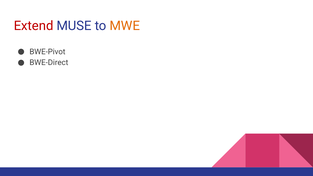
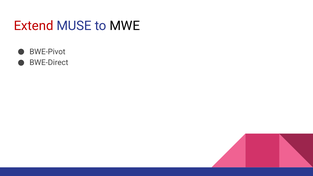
MWE colour: orange -> black (125, 26)
